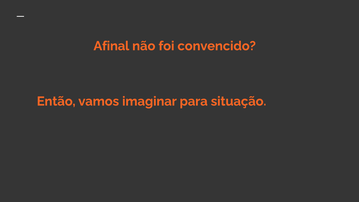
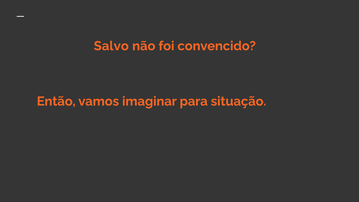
Afinal: Afinal -> Salvo (111, 46)
